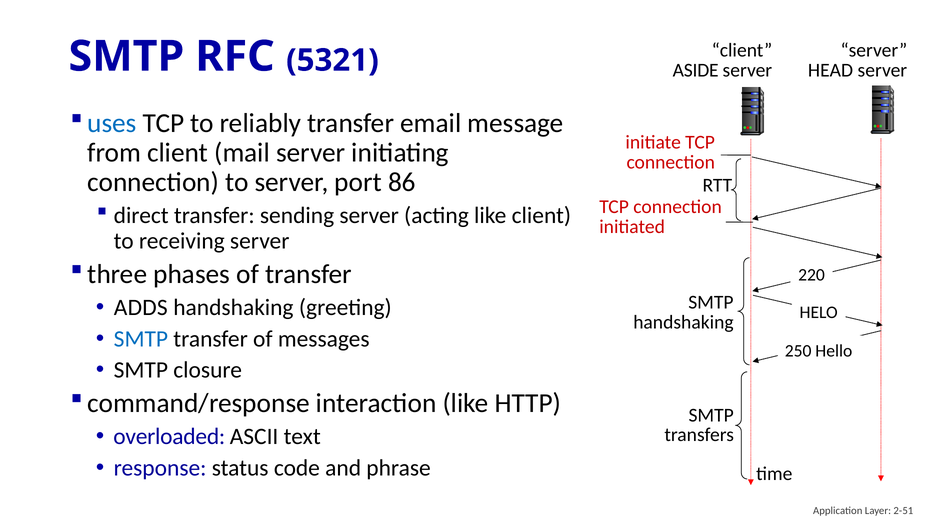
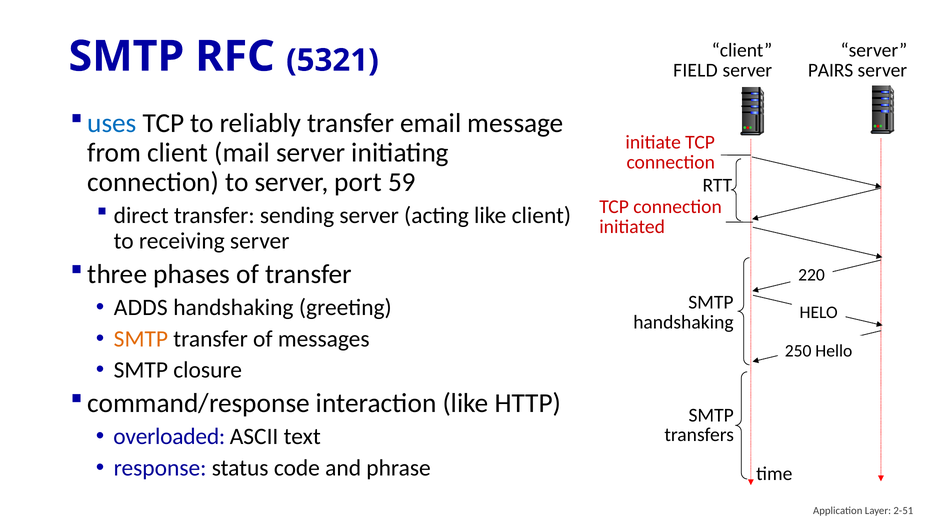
ASIDE: ASIDE -> FIELD (695, 70)
HEAD: HEAD -> PAIRS (831, 70)
86: 86 -> 59 (402, 182)
SMTP colour: blue -> orange (141, 339)
